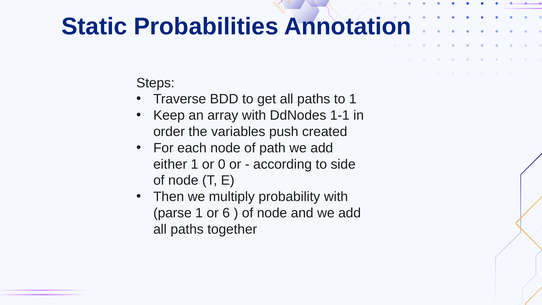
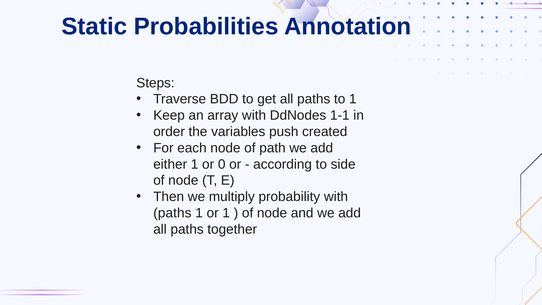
parse: parse -> paths (172, 213)
or 6: 6 -> 1 (226, 213)
